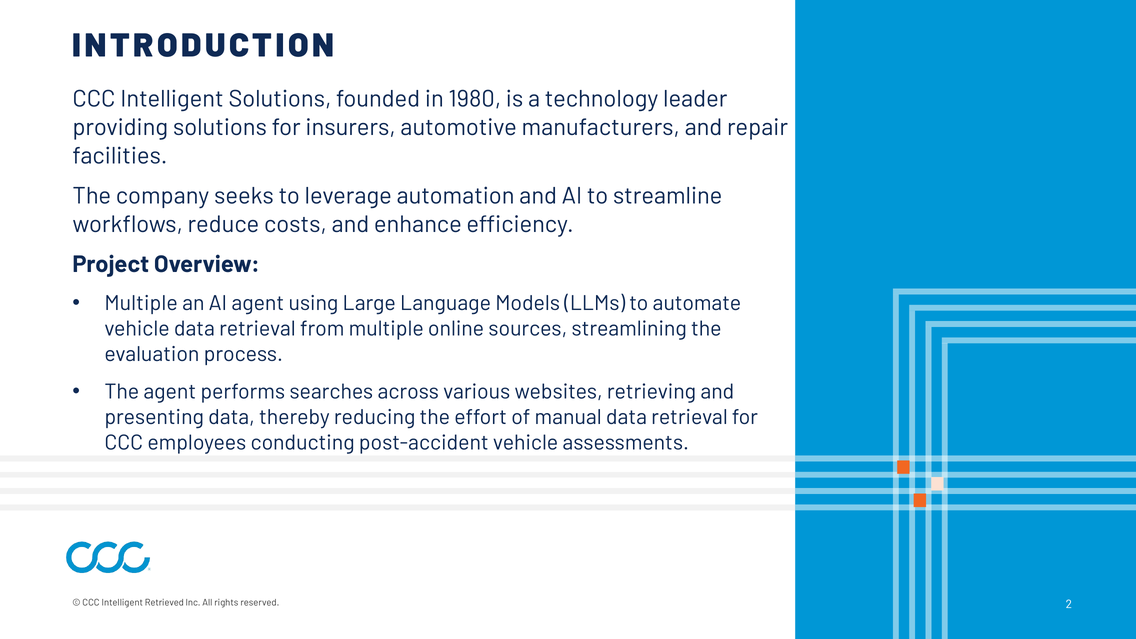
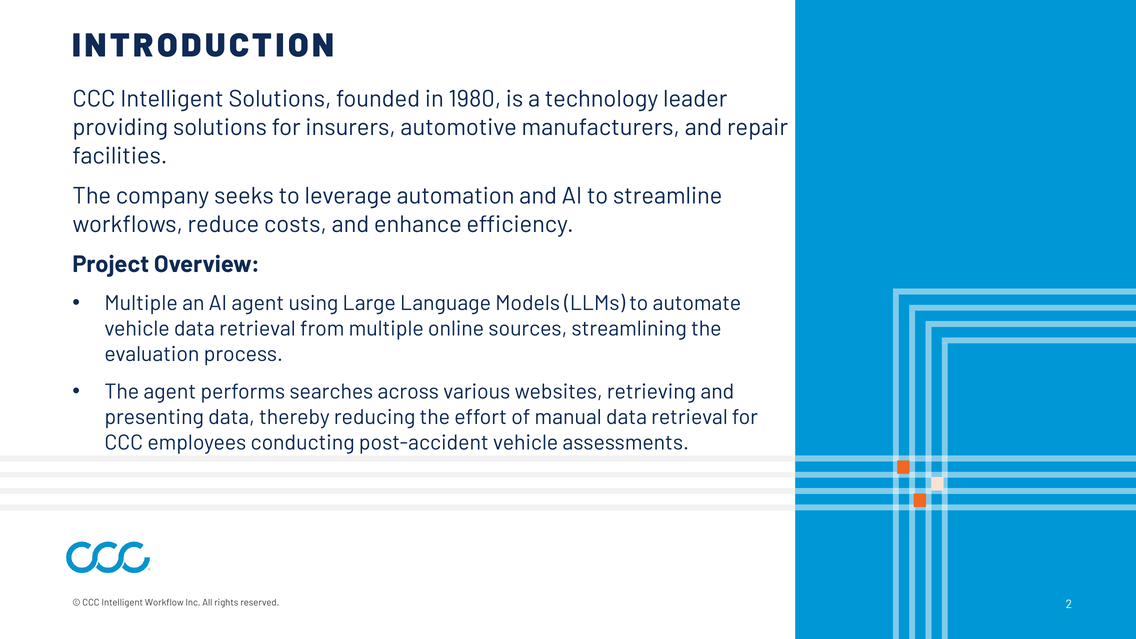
Retrieved: Retrieved -> Workflow (164, 603)
